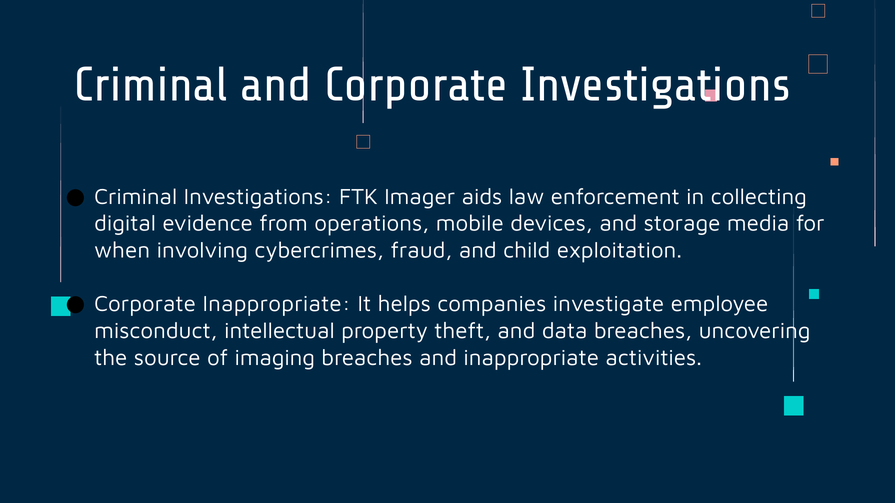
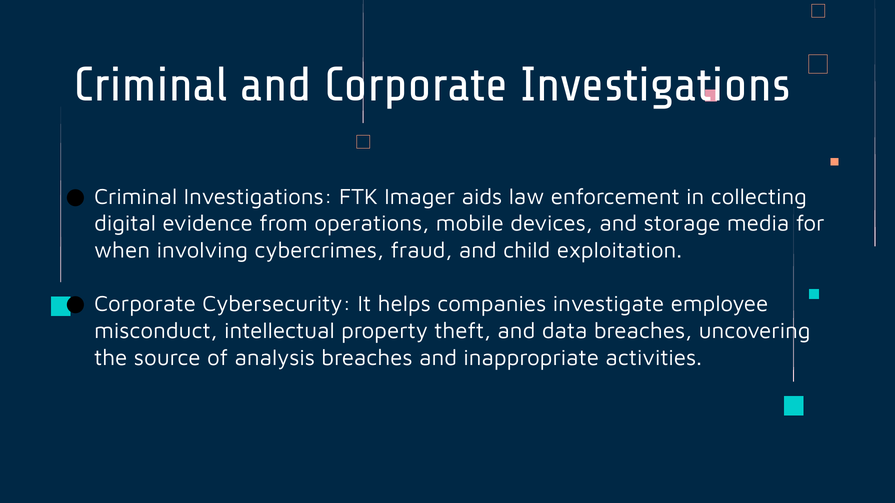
Corporate Inappropriate: Inappropriate -> Cybersecurity (277, 304)
imaging: imaging -> analysis (275, 358)
